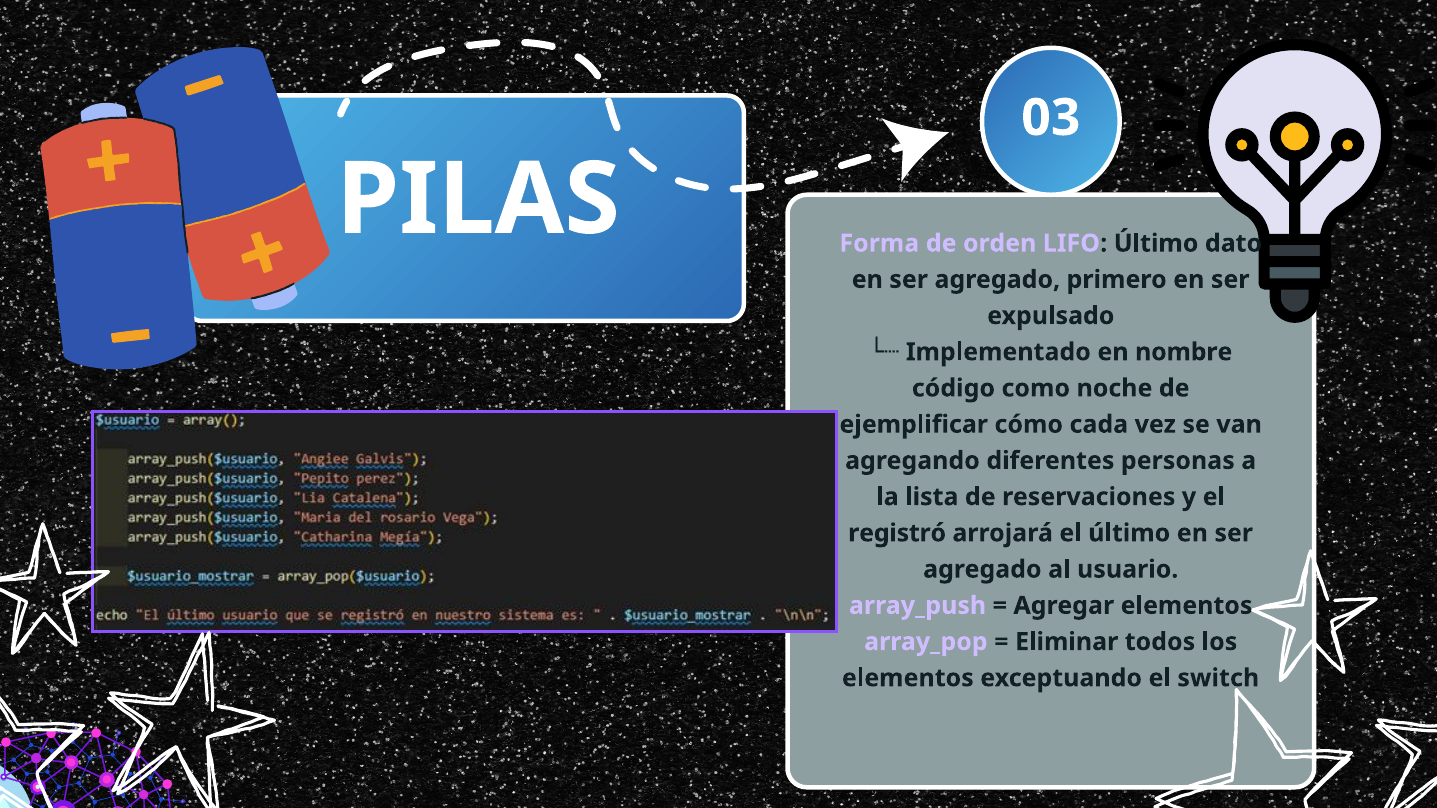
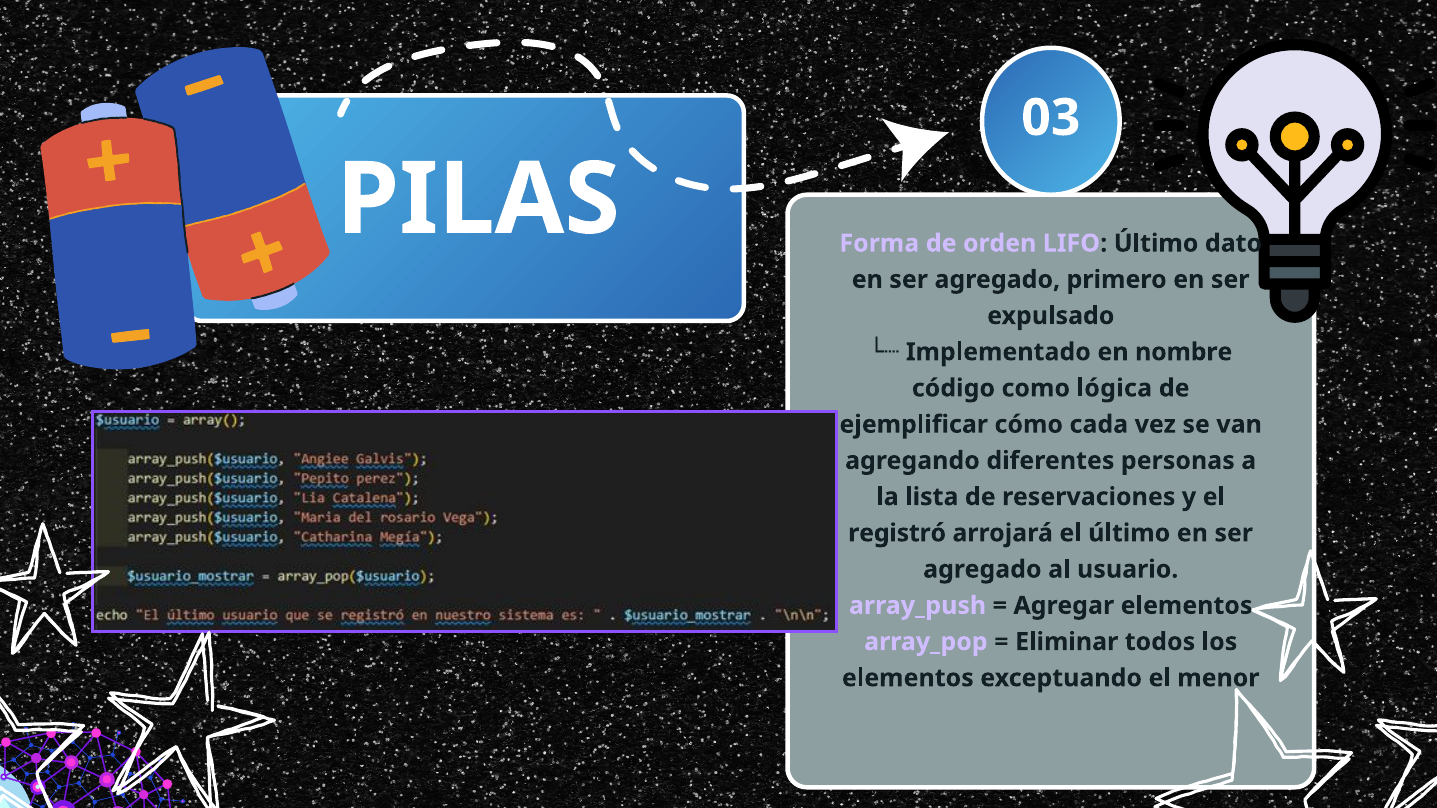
noche: noche -> lógica (1114, 388)
switch: switch -> menor (1218, 678)
